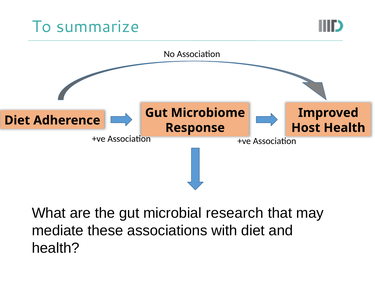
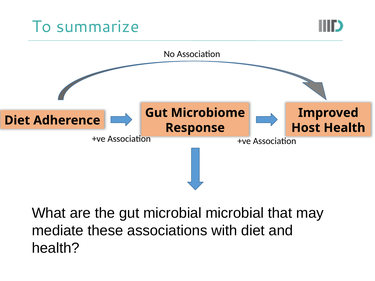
microbial research: research -> microbial (235, 213)
